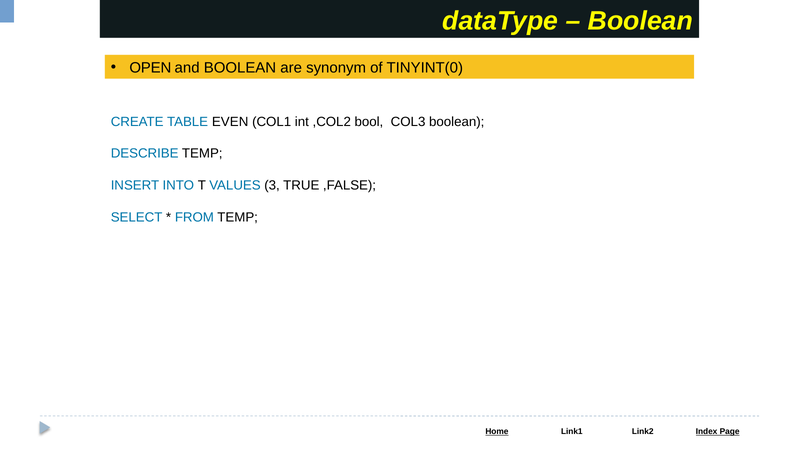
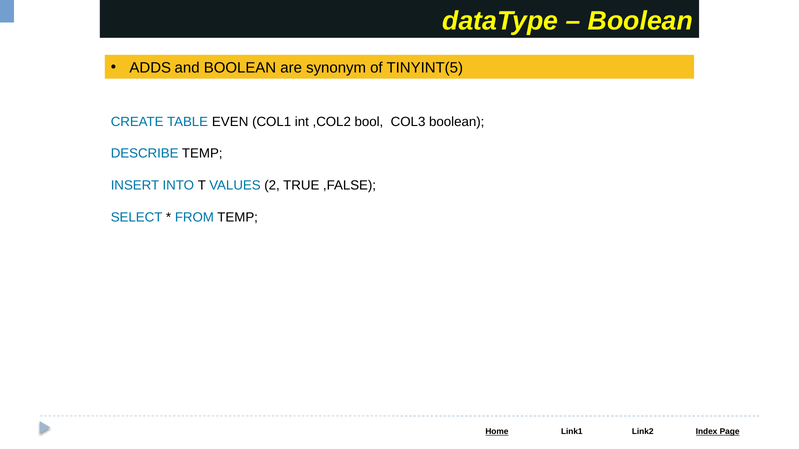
OPEN: OPEN -> ADDS (150, 68)
TINYINT(0: TINYINT(0 -> TINYINT(5 (425, 68)
3: 3 -> 2 (272, 186)
